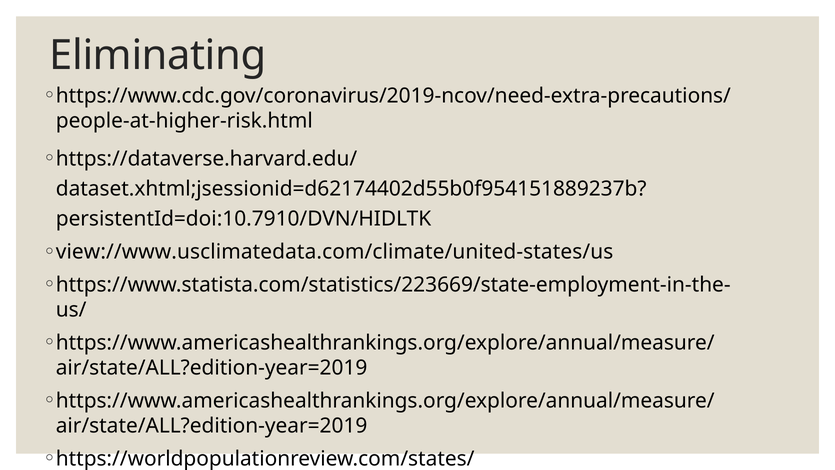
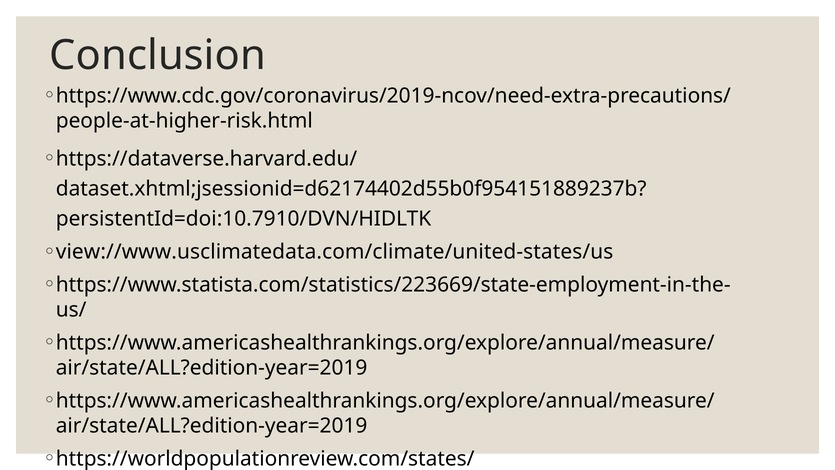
Eliminating: Eliminating -> Conclusion (158, 56)
